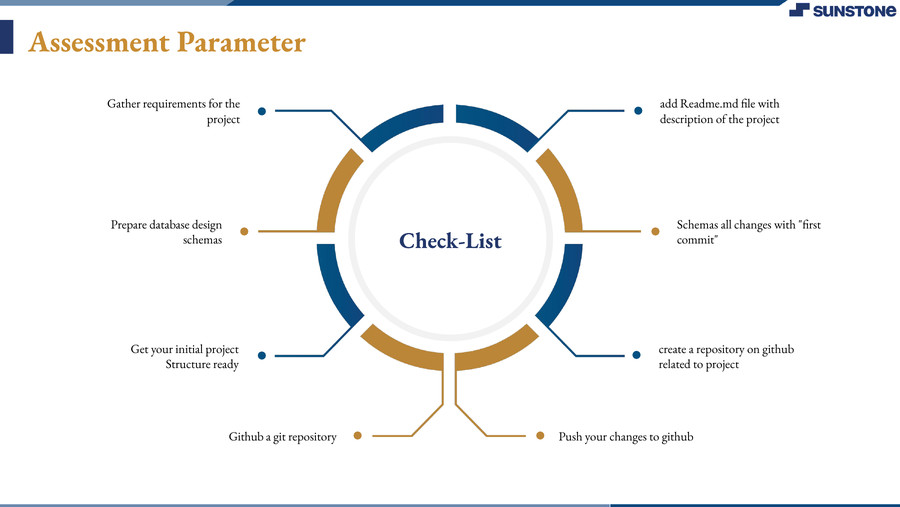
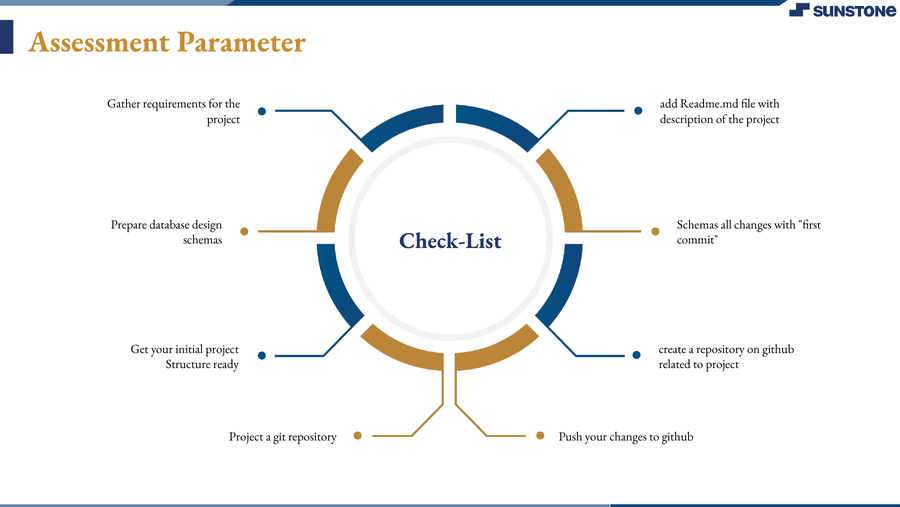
Github: Github -> Project (246, 436)
